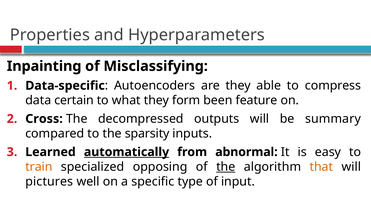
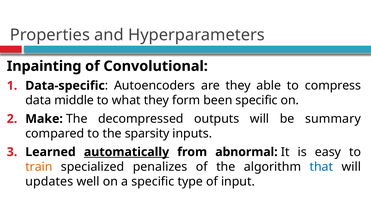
Misclassifying: Misclassifying -> Convolutional (156, 66)
certain: certain -> middle (74, 101)
been feature: feature -> specific (257, 101)
Cross: Cross -> Make (44, 119)
opposing: opposing -> penalizes (160, 167)
the underline: present -> none (226, 167)
that colour: orange -> blue (321, 167)
pictures: pictures -> updates (49, 182)
